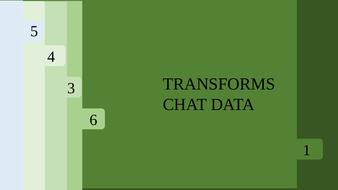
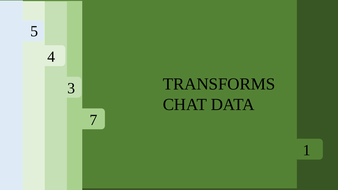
6: 6 -> 7 (94, 120)
